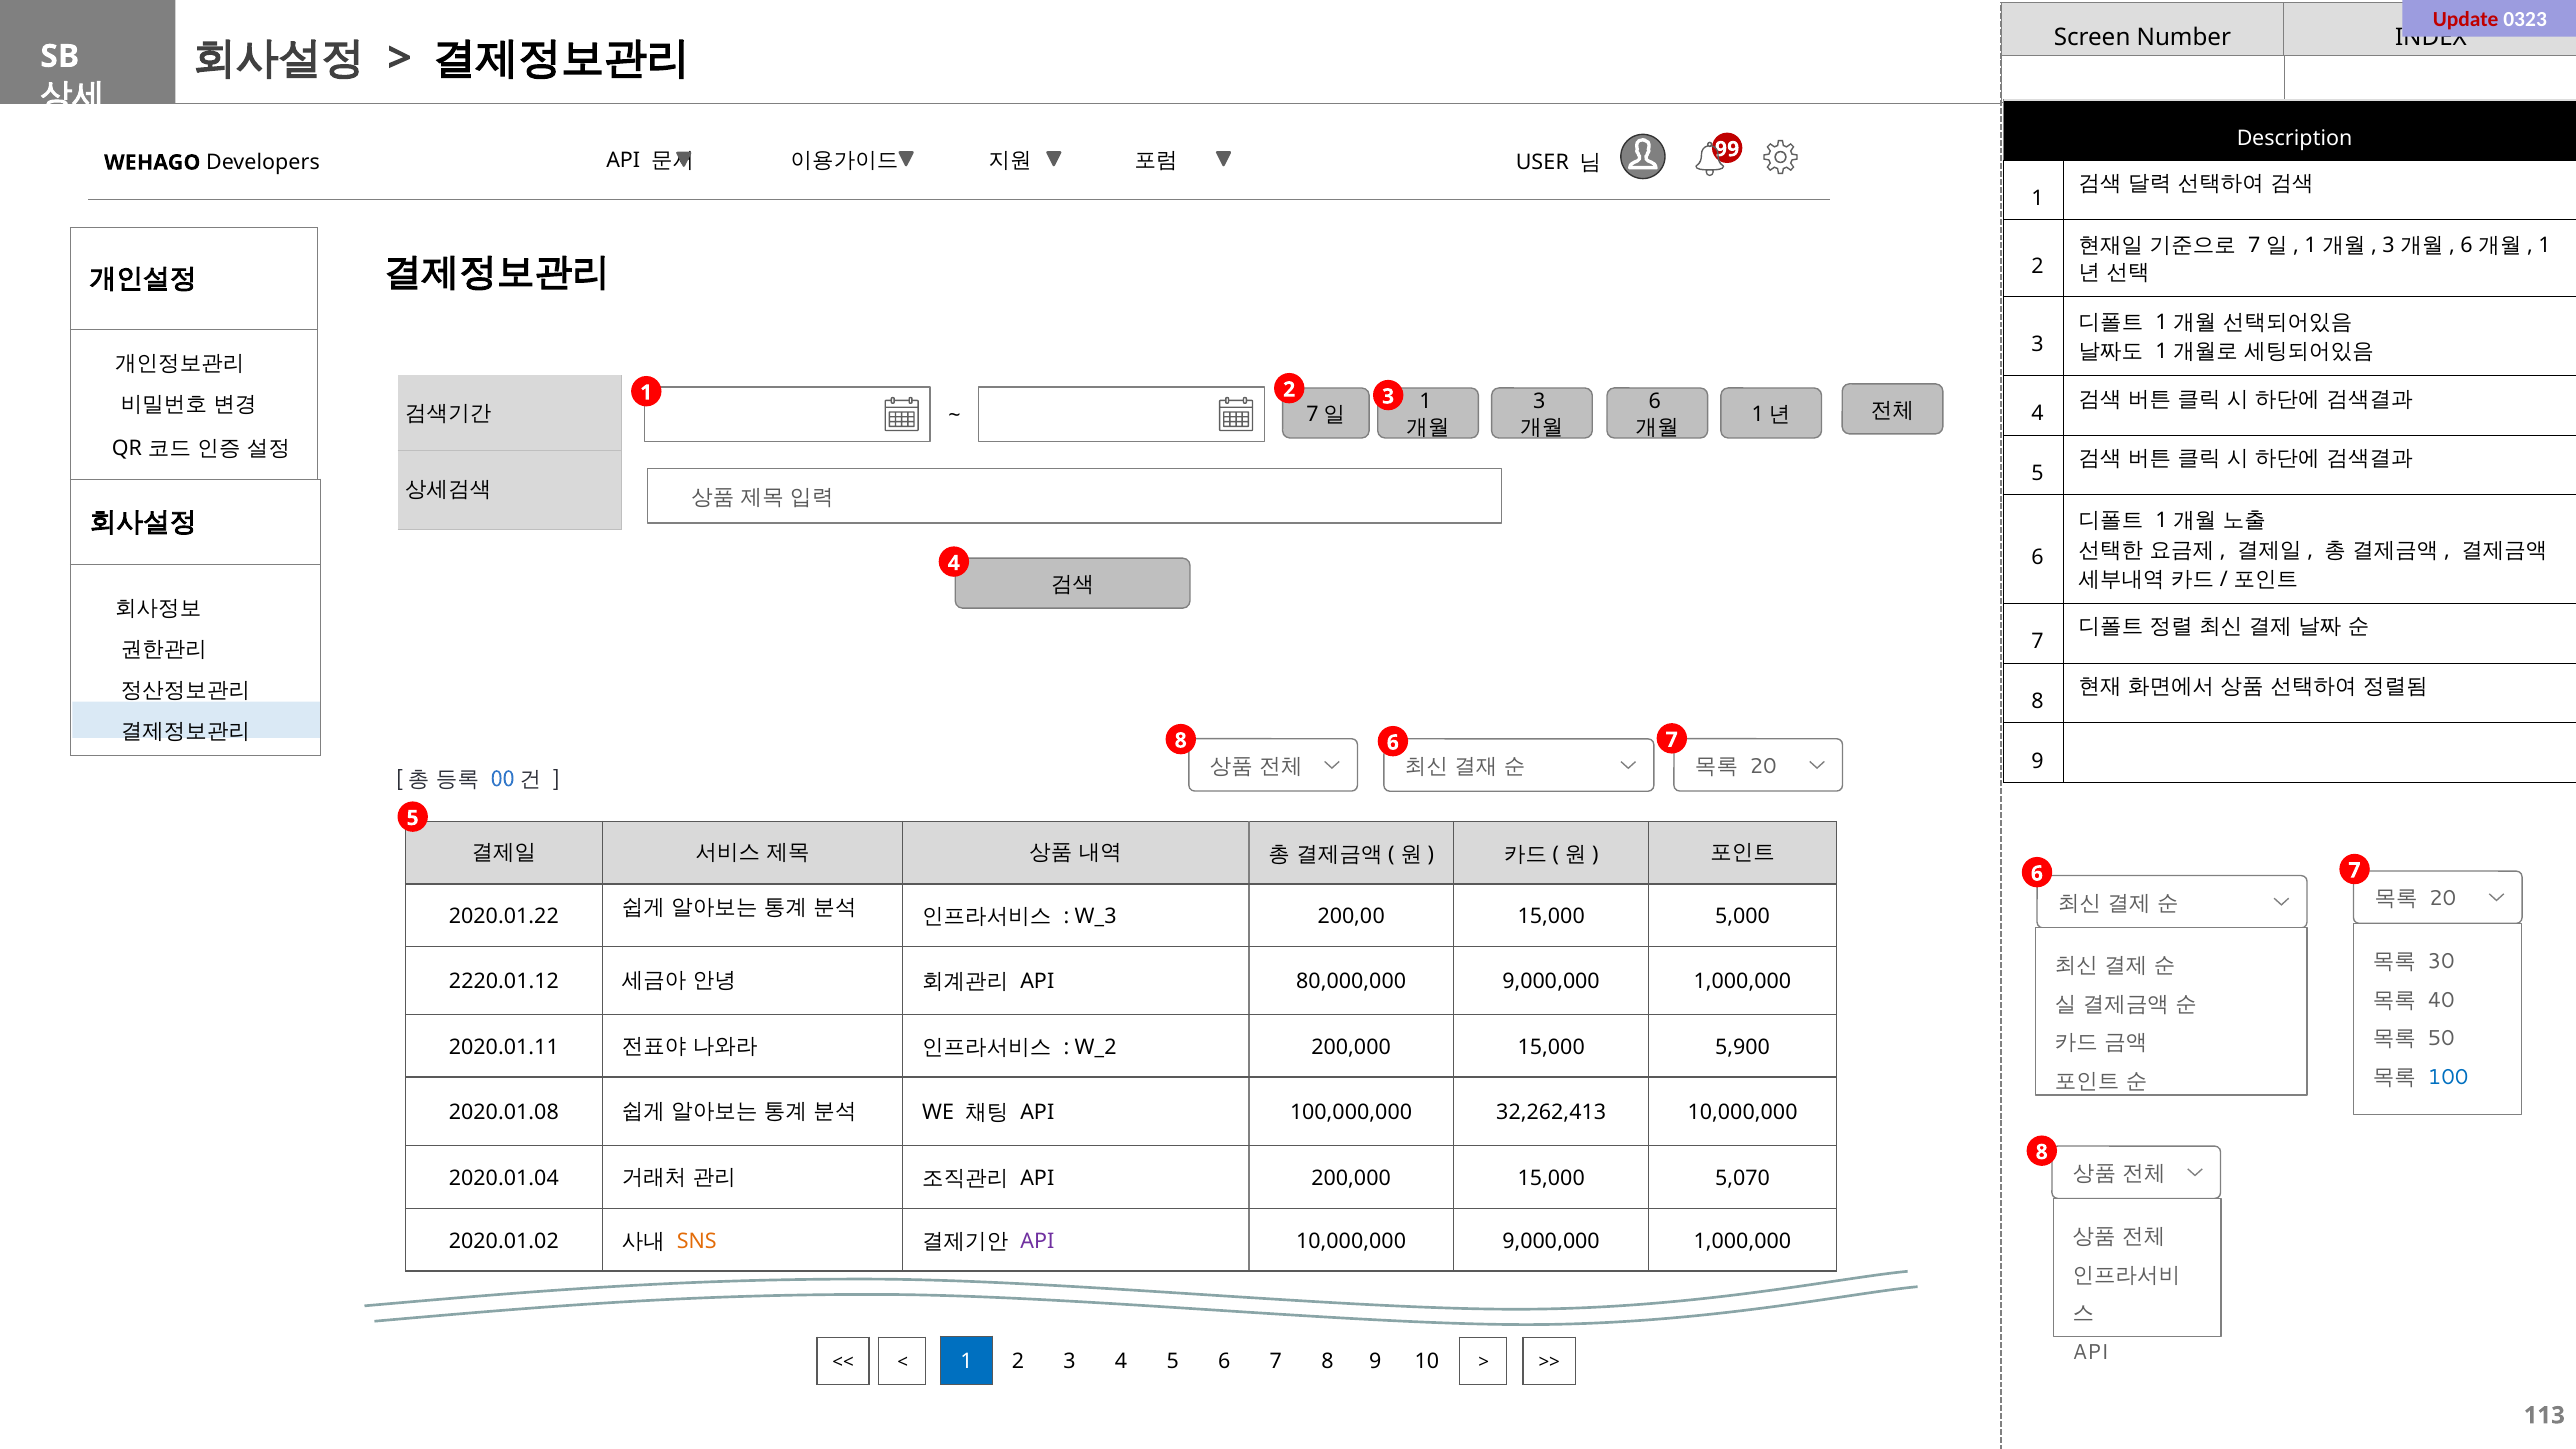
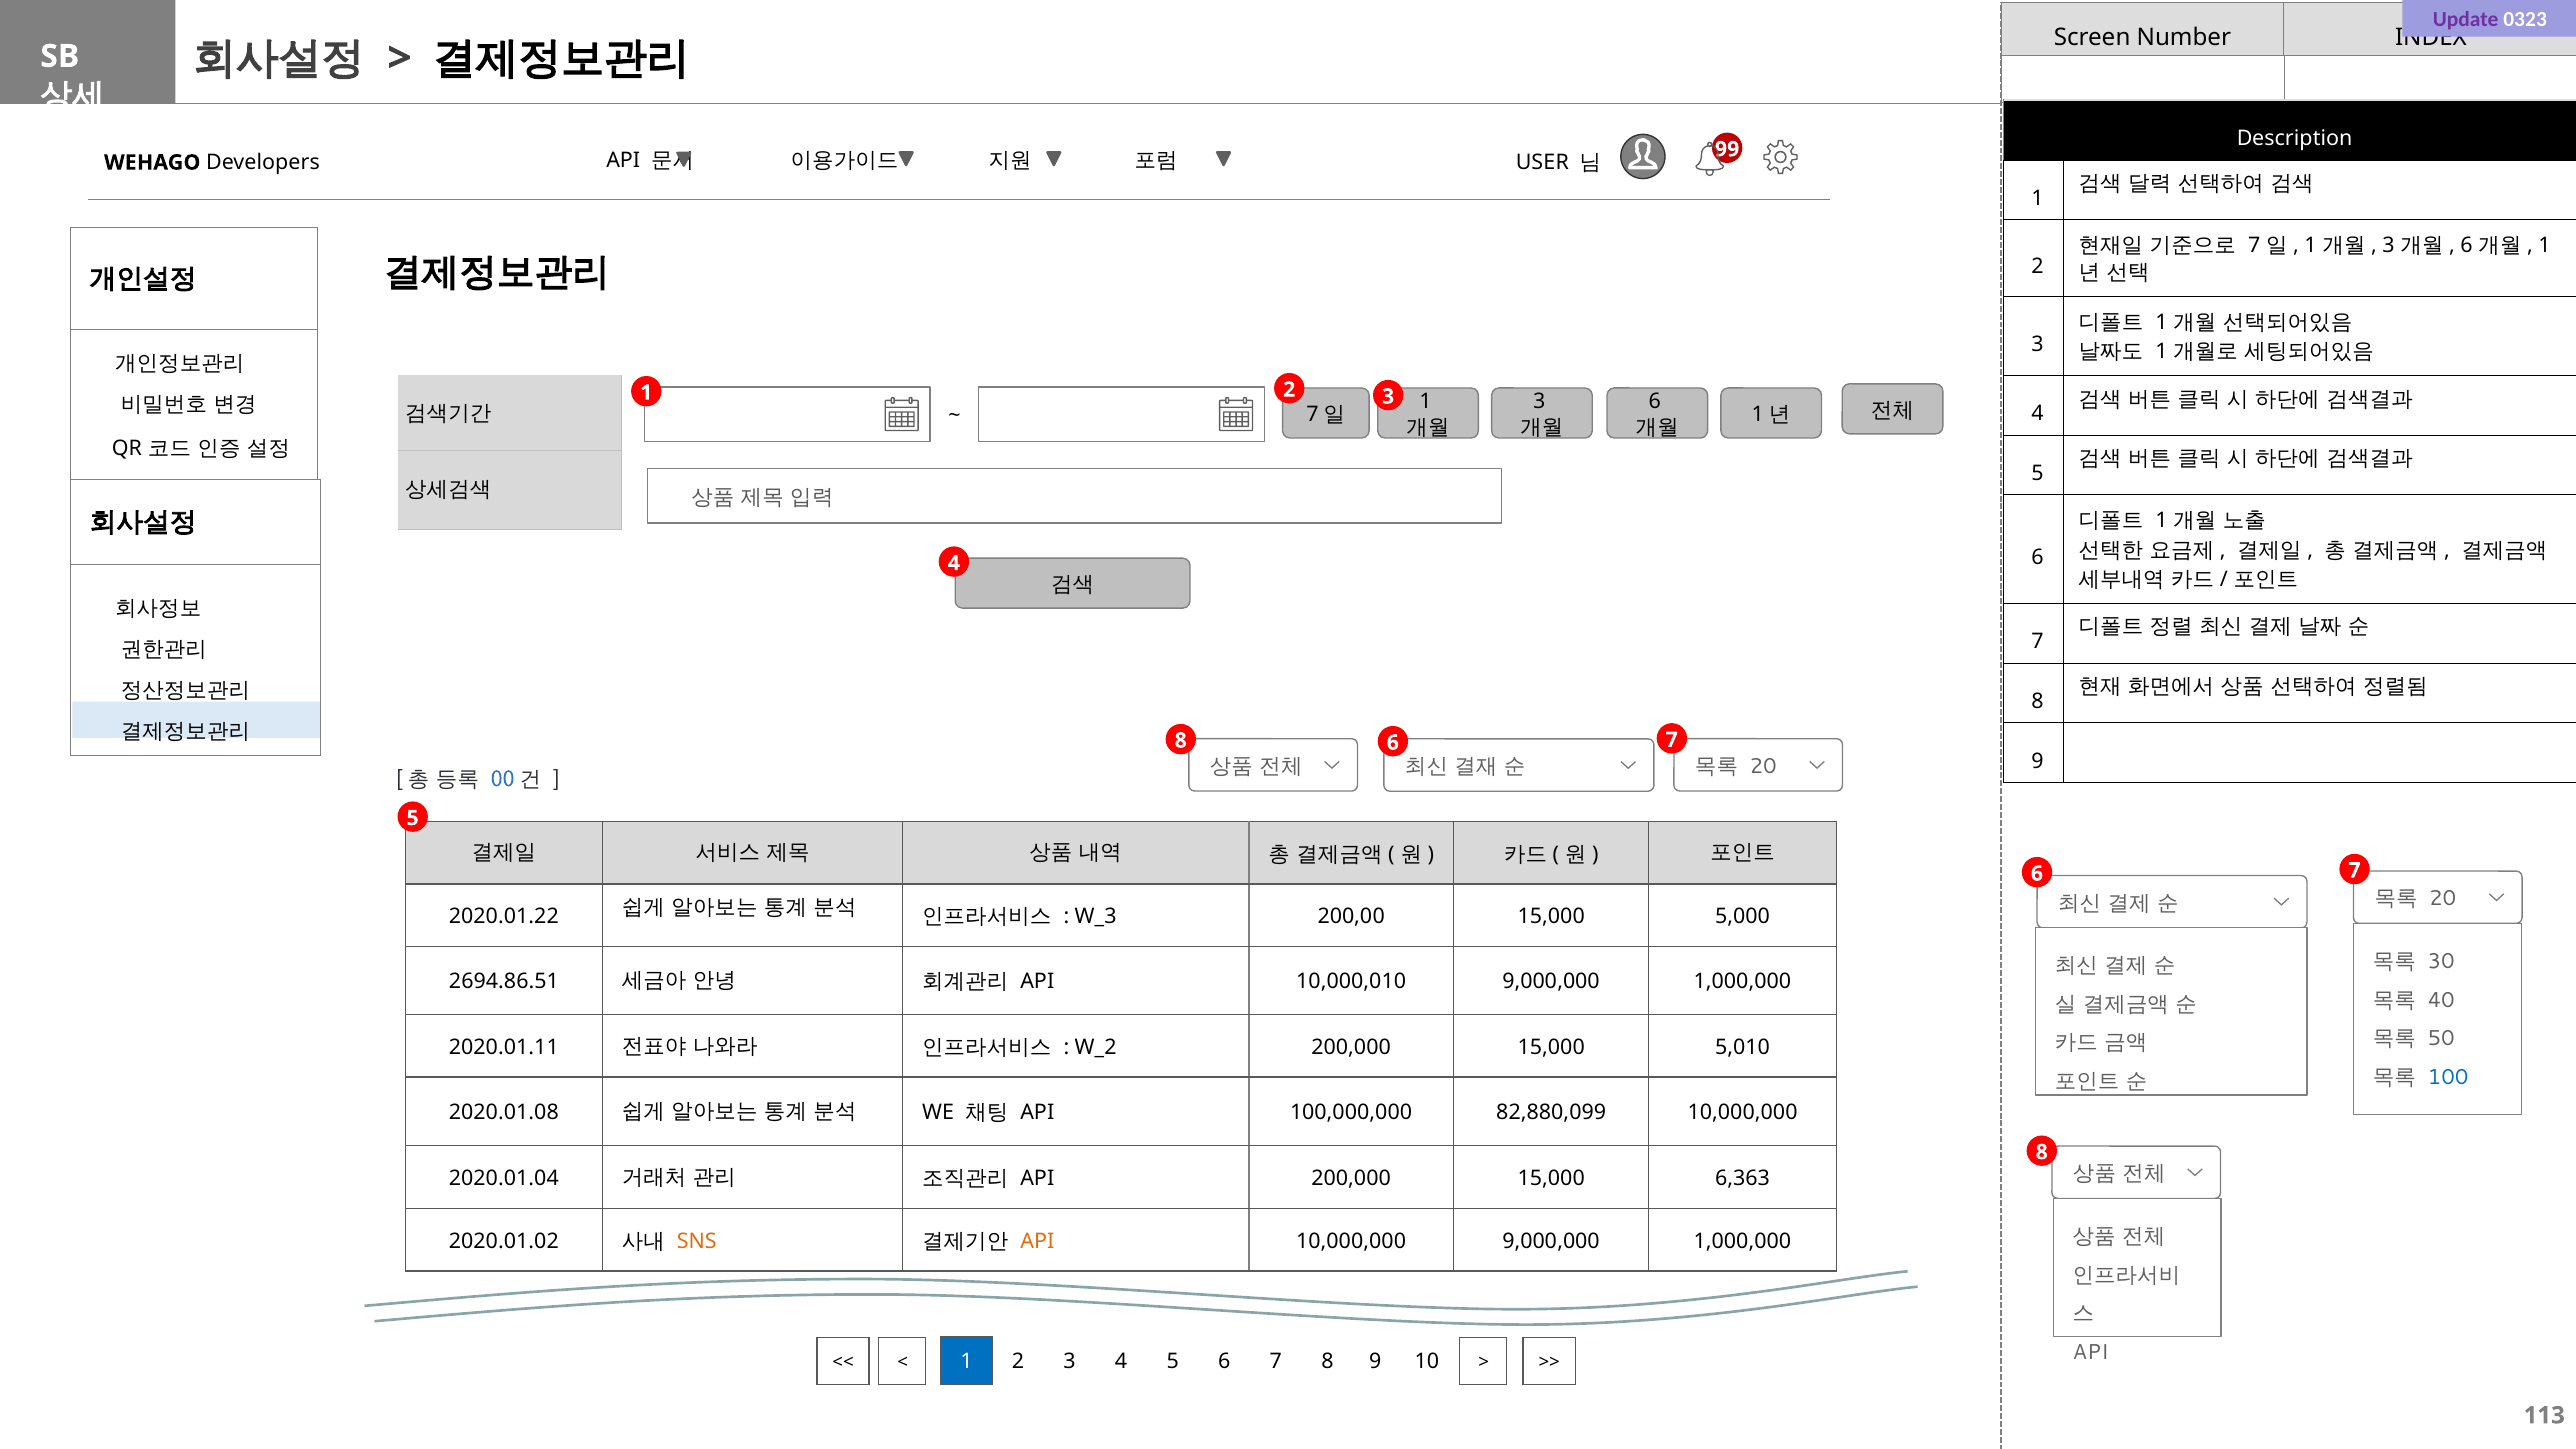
Update colour: red -> purple (2466, 20)
2220.01.12: 2220.01.12 -> 2694.86.51 (504, 982)
80,000,000: 80,000,000 -> 10,000,010 (1351, 982)
5,900: 5,900 -> 5,010 (1742, 1047)
32,262,413: 32,262,413 -> 82,880,099 (1551, 1113)
5,070: 5,070 -> 6,363 (1742, 1178)
API colour: purple -> orange (1037, 1241)
